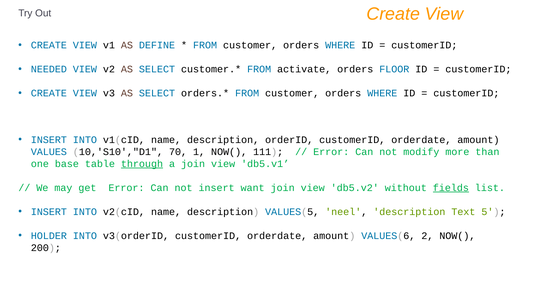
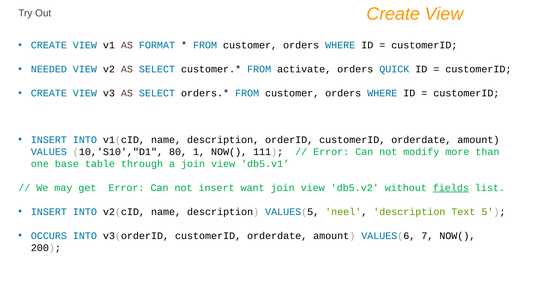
DEFINE: DEFINE -> FORMAT (157, 45)
FLOOR: FLOOR -> QUICK (394, 69)
70: 70 -> 80 (178, 152)
through underline: present -> none (142, 164)
HOLDER: HOLDER -> OCCURS (49, 236)
2: 2 -> 7 (427, 236)
